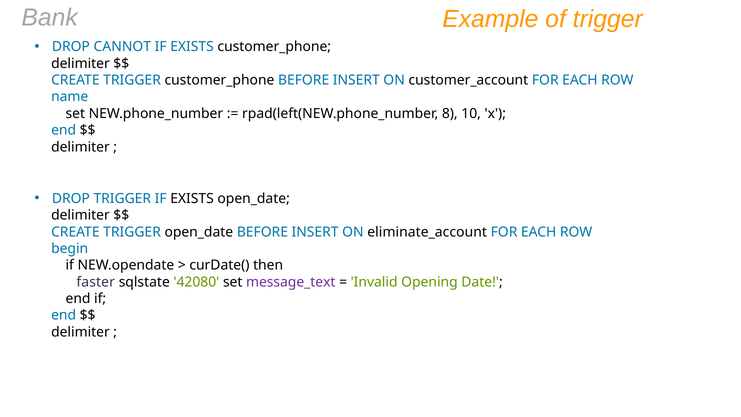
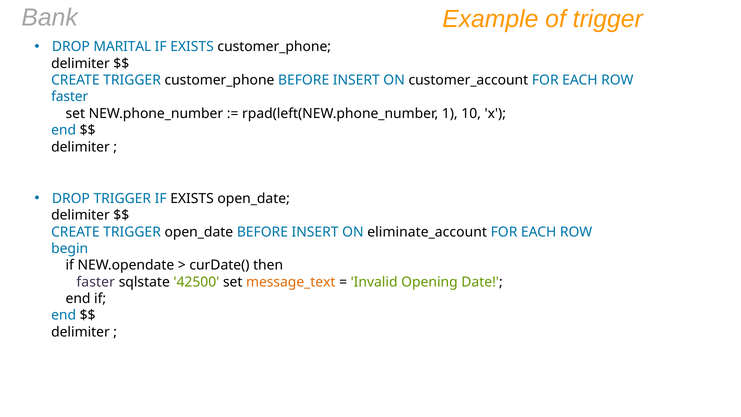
CANNOT: CANNOT -> MARITAL (122, 47)
name: name -> faster (70, 97)
8: 8 -> 1 (450, 114)
42080: 42080 -> 42500 (196, 282)
message_text colour: purple -> orange (291, 282)
